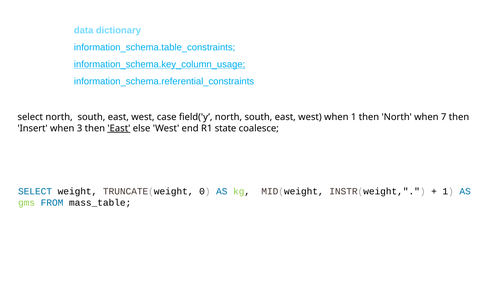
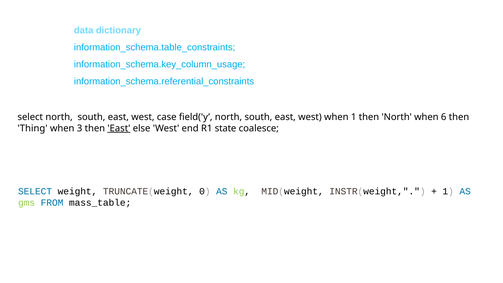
information_schema.key_column_usage underline: present -> none (160, 64)
7: 7 -> 6 (444, 117)
Insert: Insert -> Thing (33, 128)
